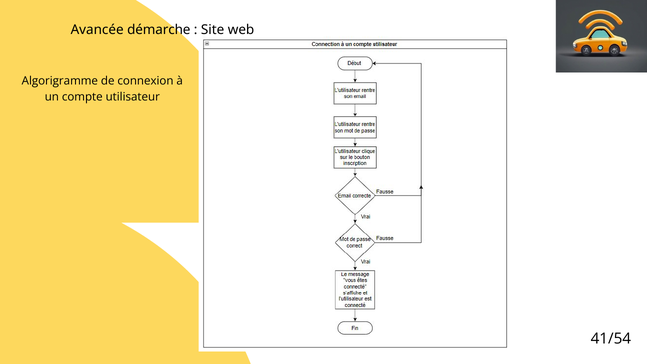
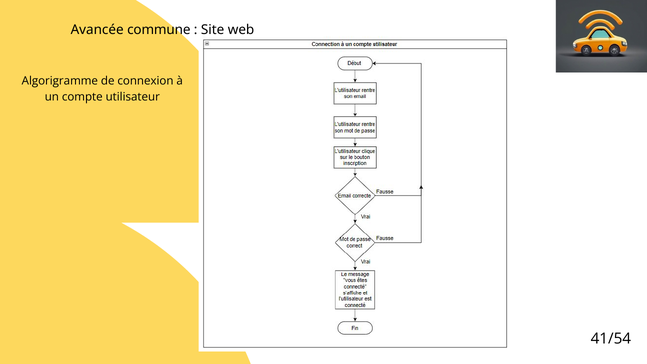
démarche: démarche -> commune (159, 30)
